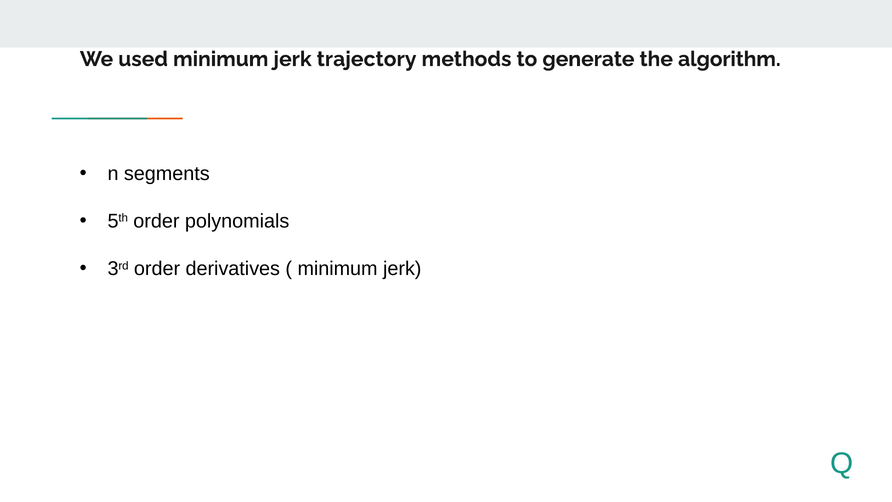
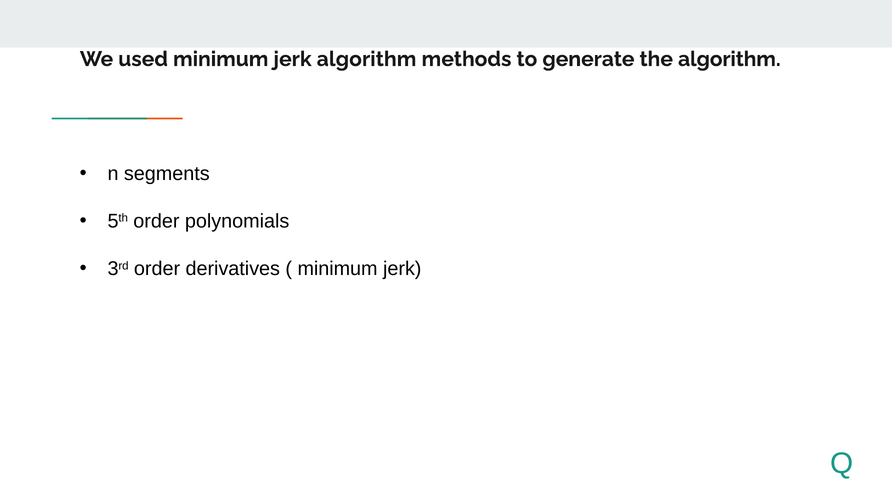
jerk trajectory: trajectory -> algorithm (367, 59)
